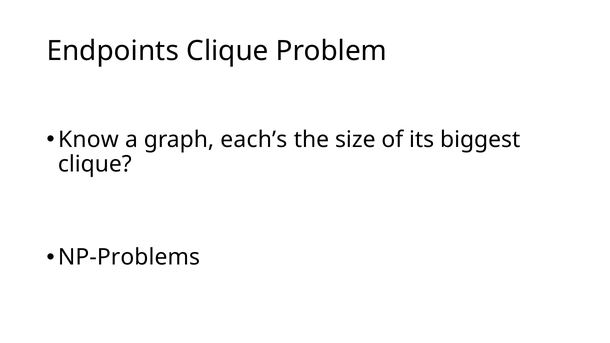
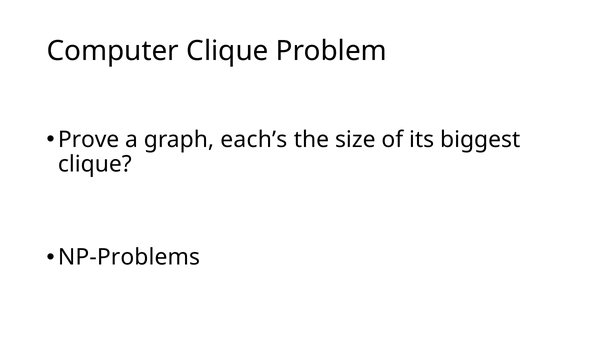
Endpoints: Endpoints -> Computer (113, 51)
Know: Know -> Prove (89, 140)
